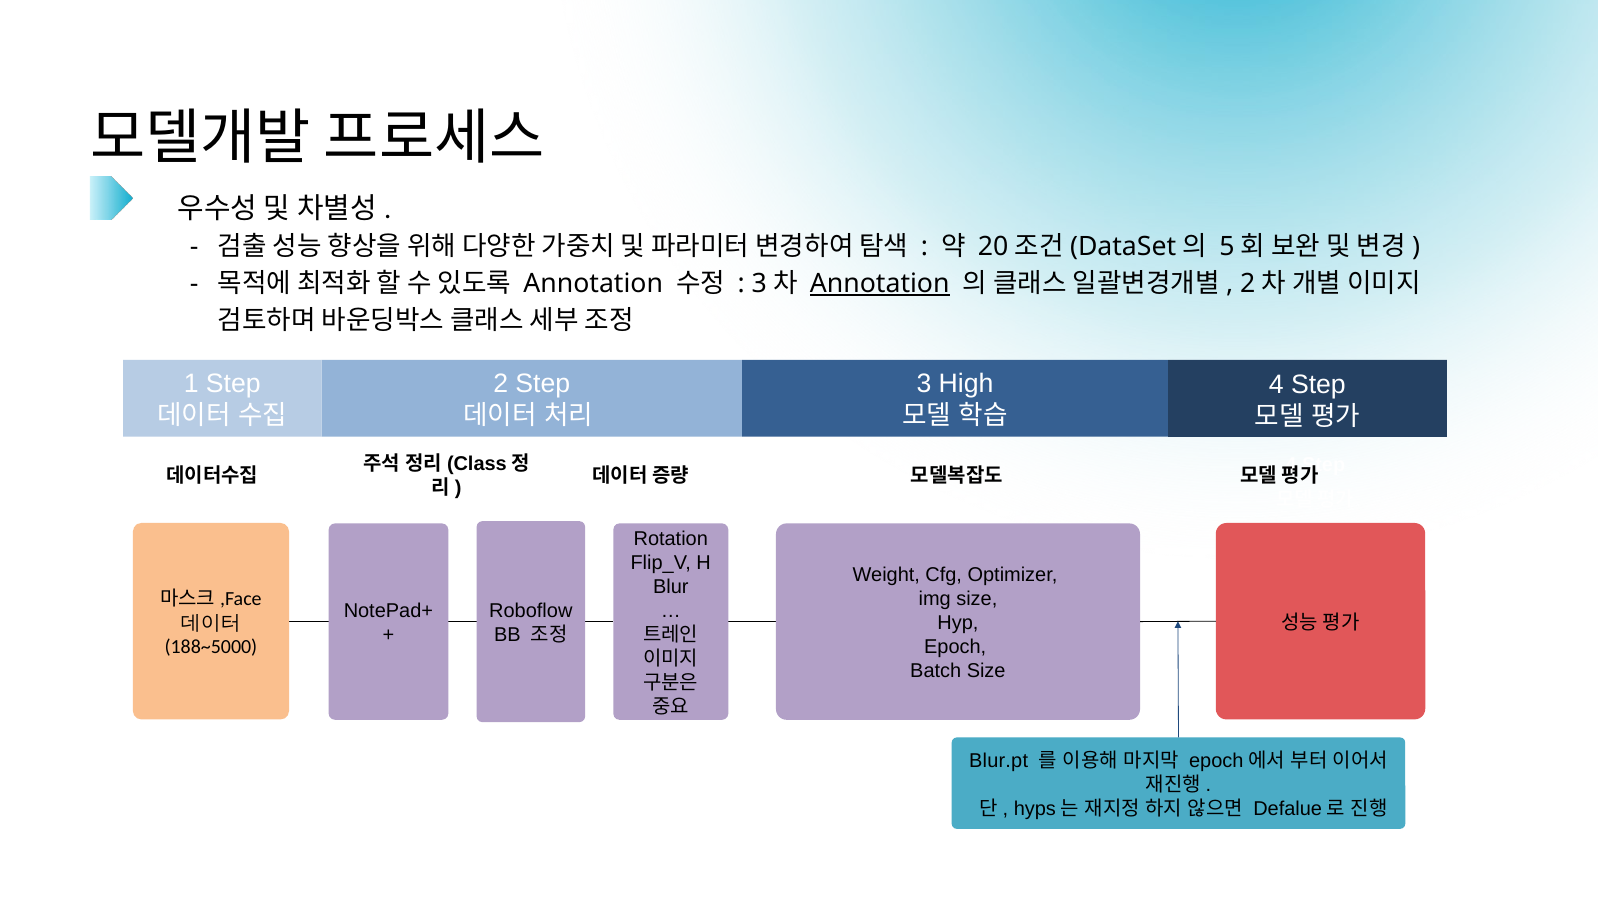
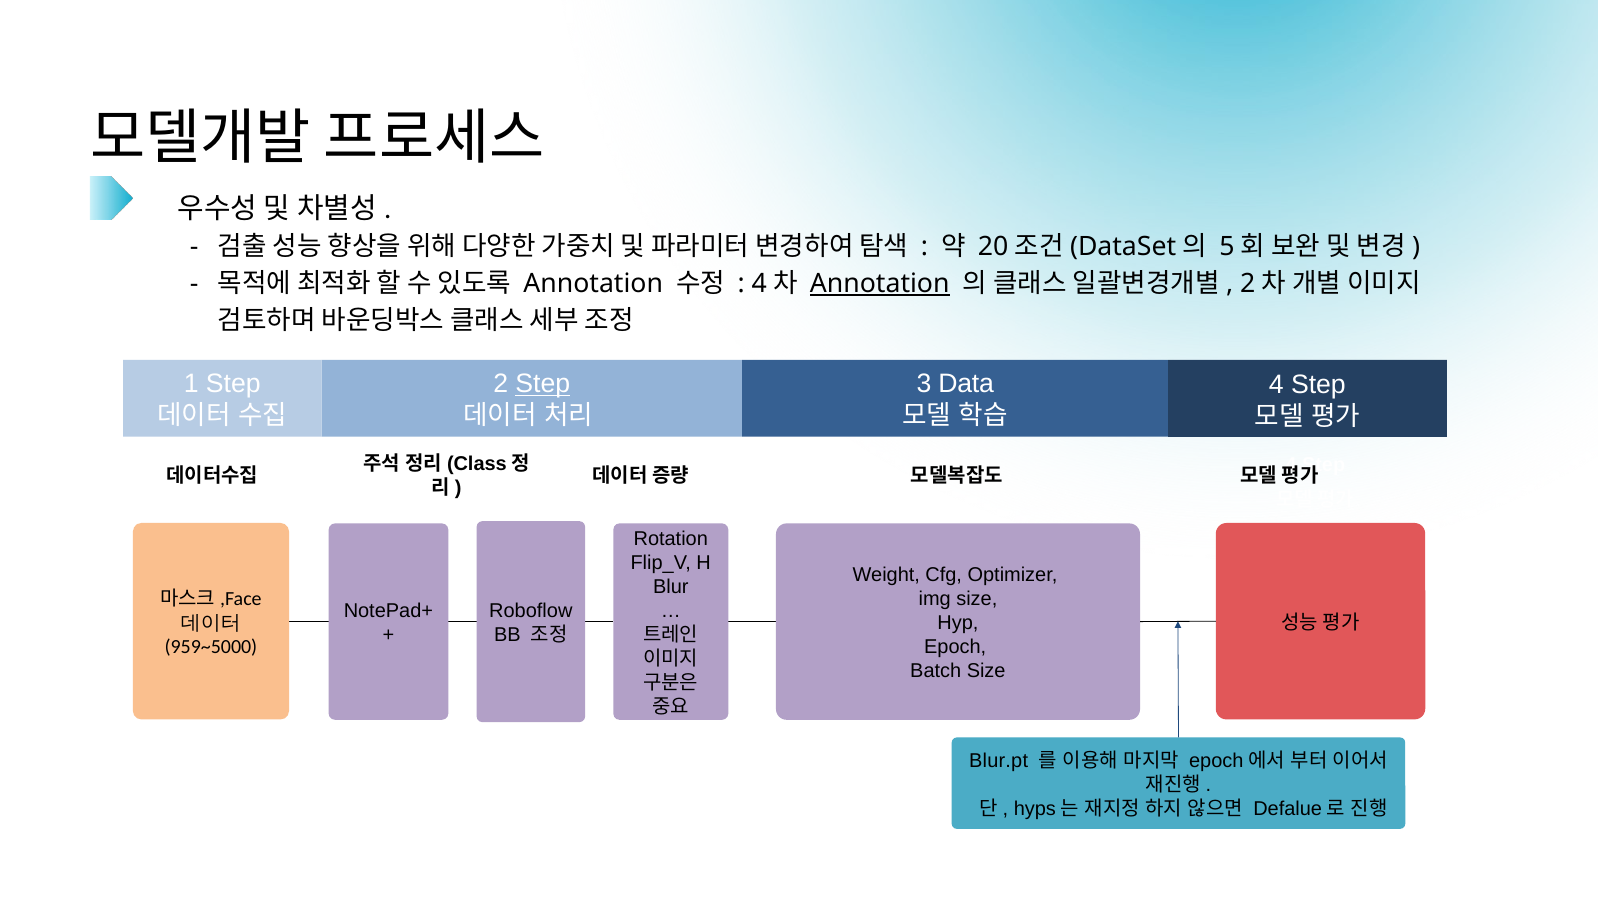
3: 3 -> 4 (759, 284)
Step underline: none -> present (543, 384)
High: High -> Data (966, 384)
188~5000: 188~5000 -> 959~5000 (211, 646)
